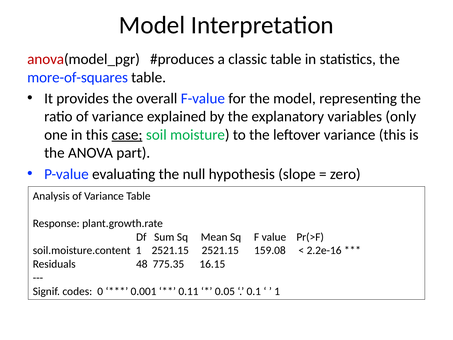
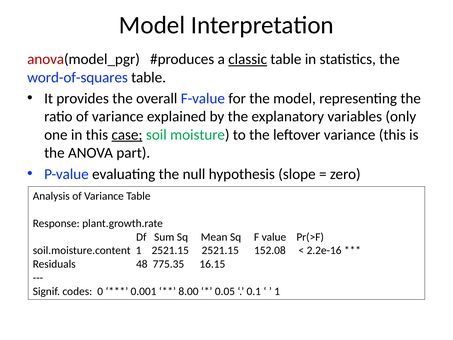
classic underline: none -> present (248, 59)
more-of-squares: more-of-squares -> word-of-squares (78, 77)
159.08: 159.08 -> 152.08 (270, 250)
0.11: 0.11 -> 8.00 (188, 291)
